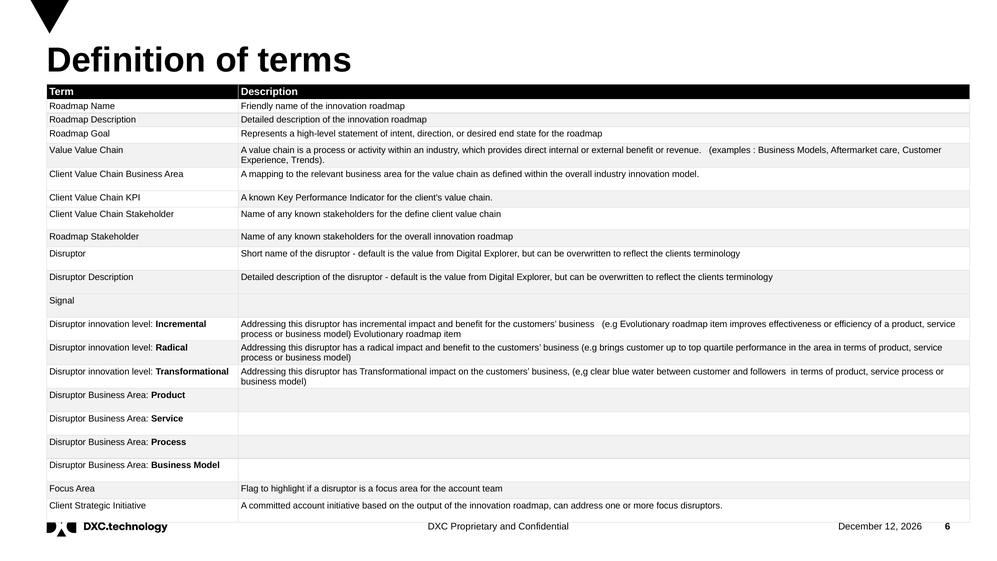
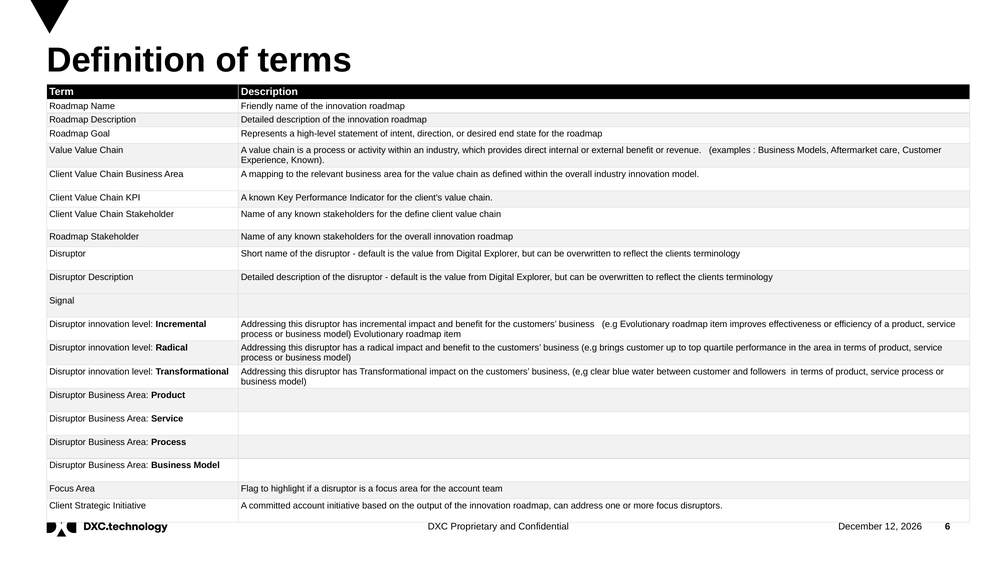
Experience Trends: Trends -> Known (308, 160)
